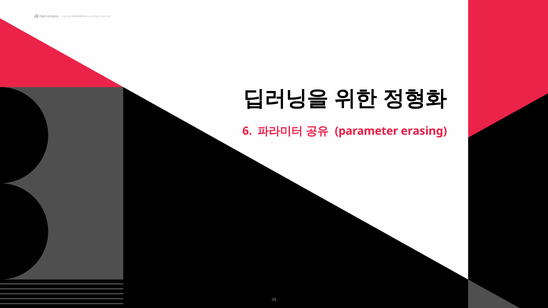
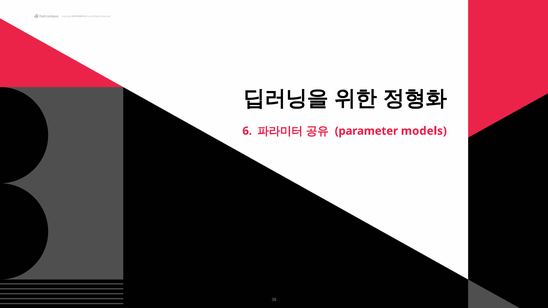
erasing: erasing -> models (424, 131)
